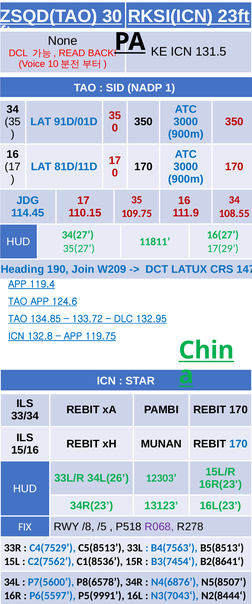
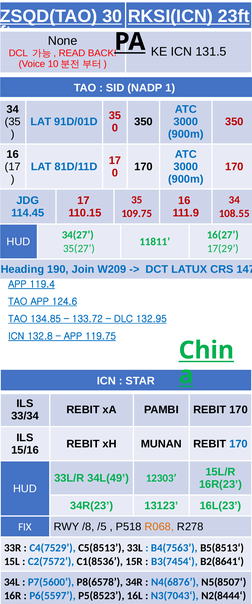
34L(26: 34L(26 -> 34L(49 (108, 477)
R068 colour: purple -> orange (159, 526)
C2(7562: C2(7562 -> C2(7572 (51, 560)
P5(9991: P5(9991 -> P5(8523 (101, 595)
